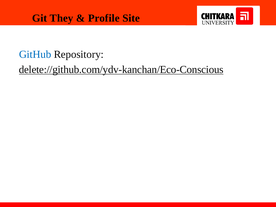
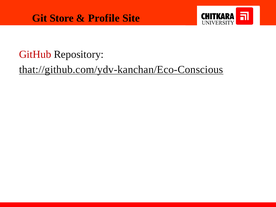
They: They -> Store (62, 18)
GitHub colour: blue -> red (35, 54)
delete://github.com/ydv-kanchan/Eco-Conscious: delete://github.com/ydv-kanchan/Eco-Conscious -> that://github.com/ydv-kanchan/Eco-Conscious (121, 69)
